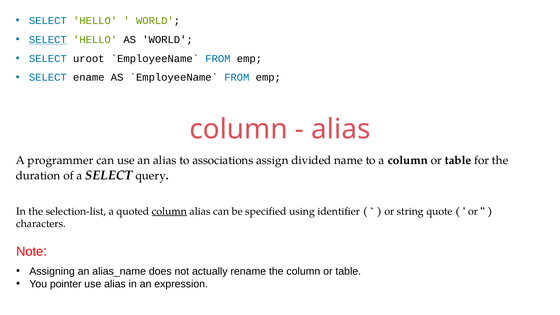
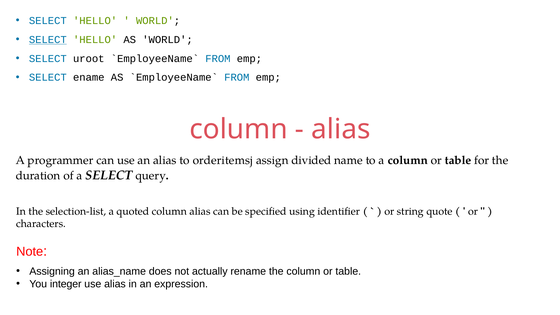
associations: associations -> orderitemsj (223, 160)
column underline: present -> none (169, 211)
pointer: pointer -> integer (66, 284)
